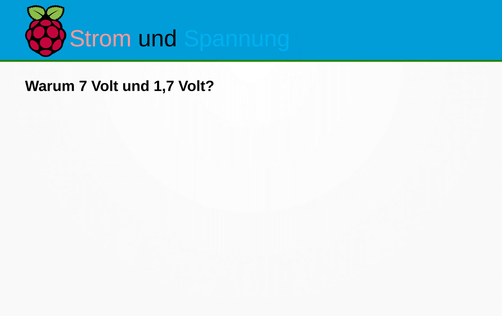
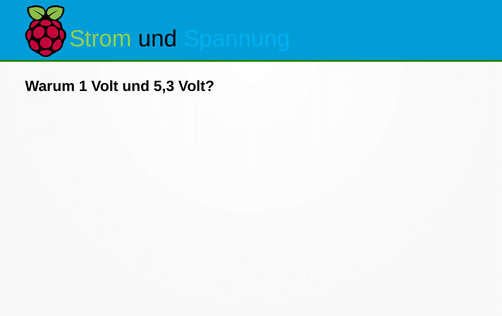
Strom colour: pink -> light green (101, 39)
7: 7 -> 1 (83, 86)
1,7: 1,7 -> 5,3 (164, 86)
